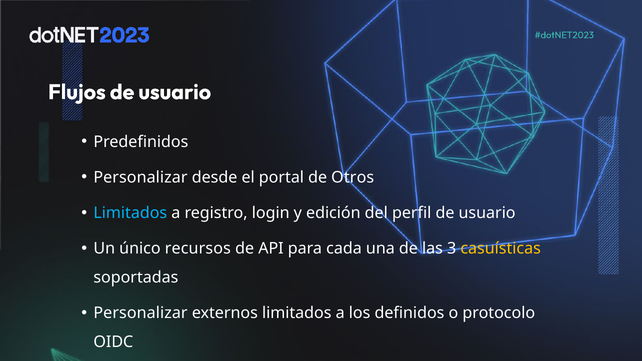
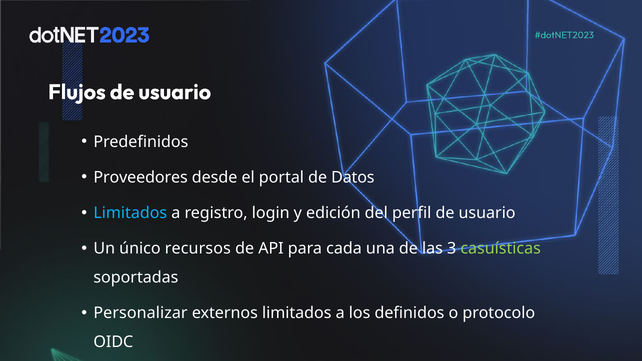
Personalizar: Personalizar -> Proveedores (141, 178)
Otros: Otros -> Datos (353, 178)
casuísticas colour: yellow -> light green (501, 249)
